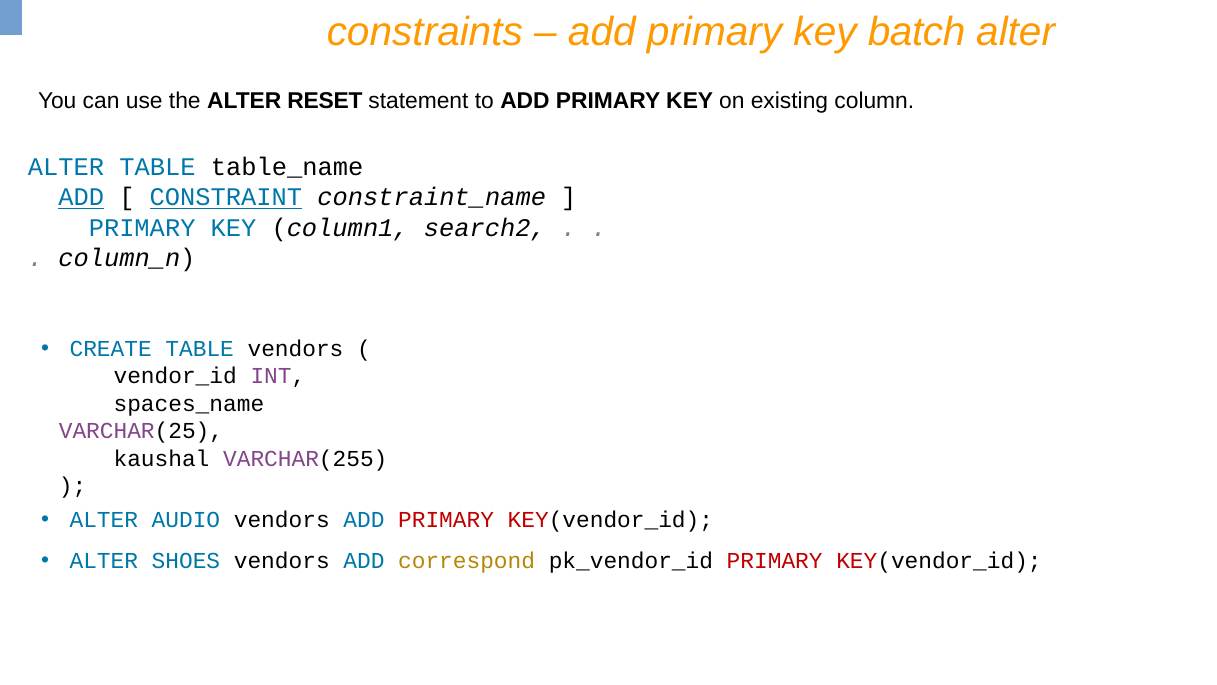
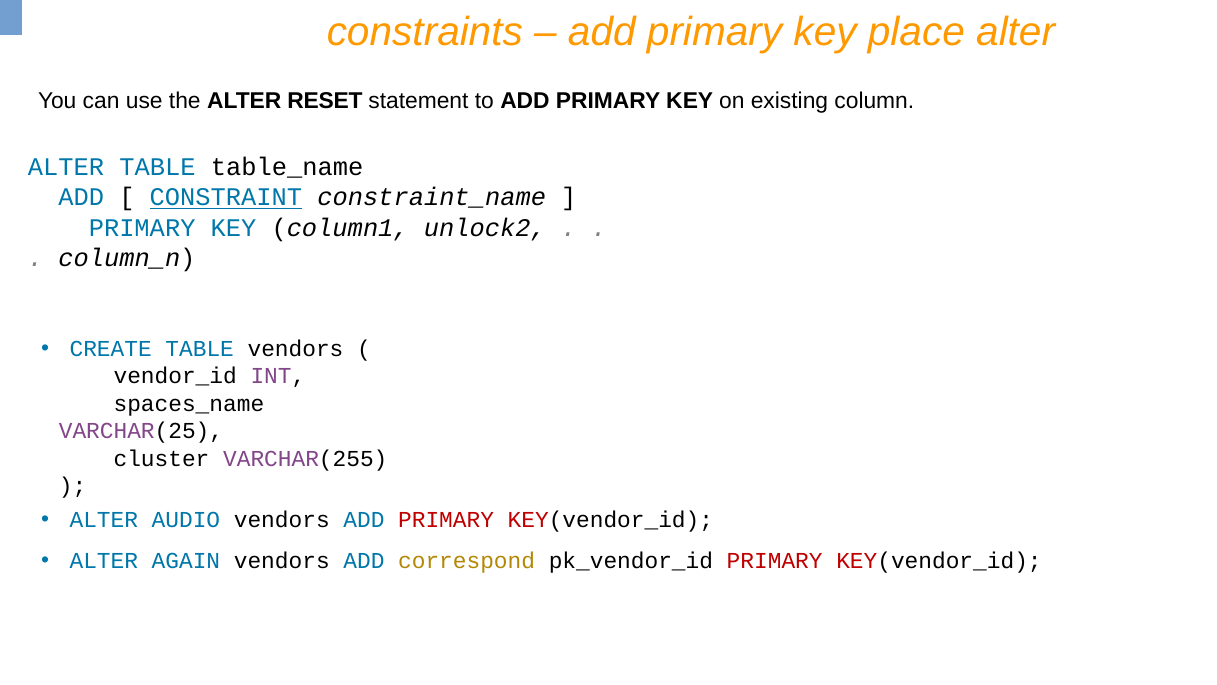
batch: batch -> place (916, 32)
ADD underline: present -> none (81, 197)
search2: search2 -> unlock2 (485, 228)
kaushal: kaushal -> cluster (162, 458)
SHOES: SHOES -> AGAIN (186, 561)
